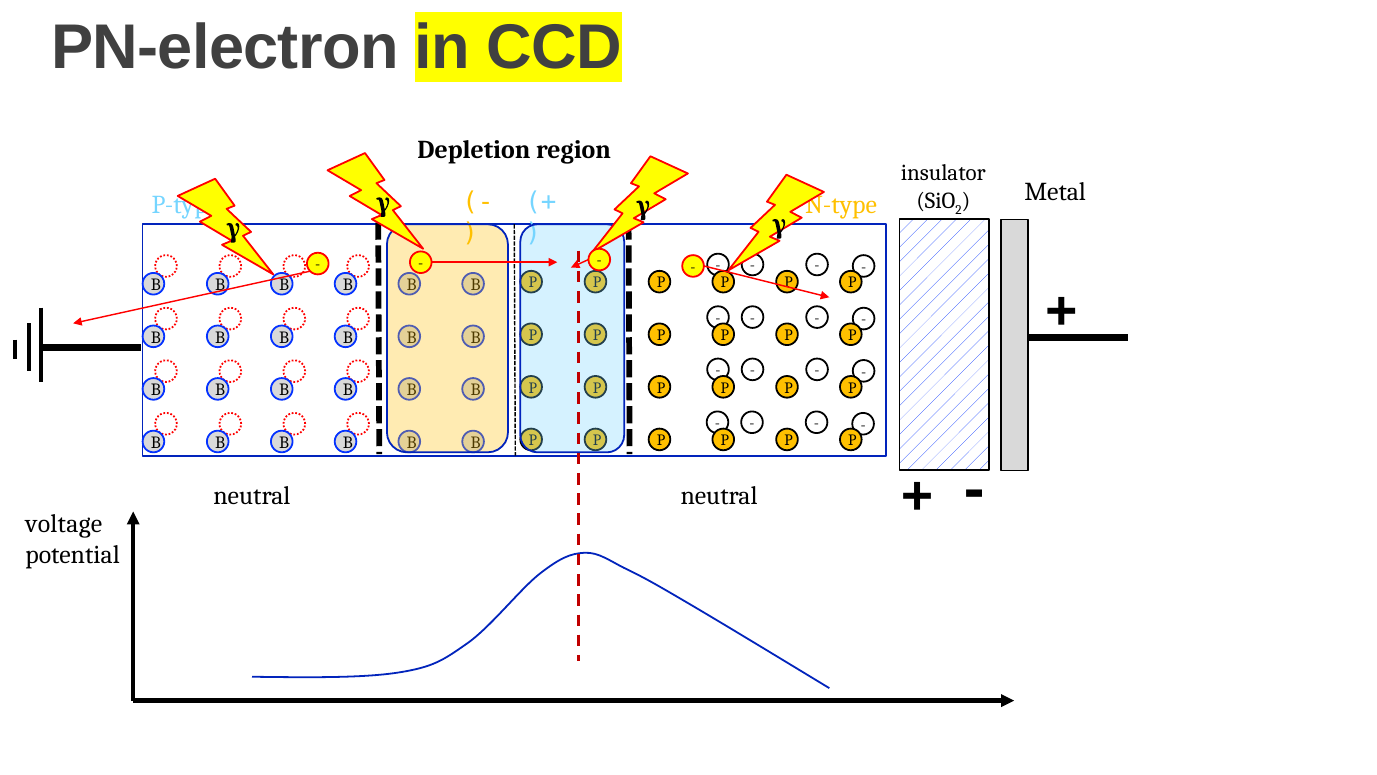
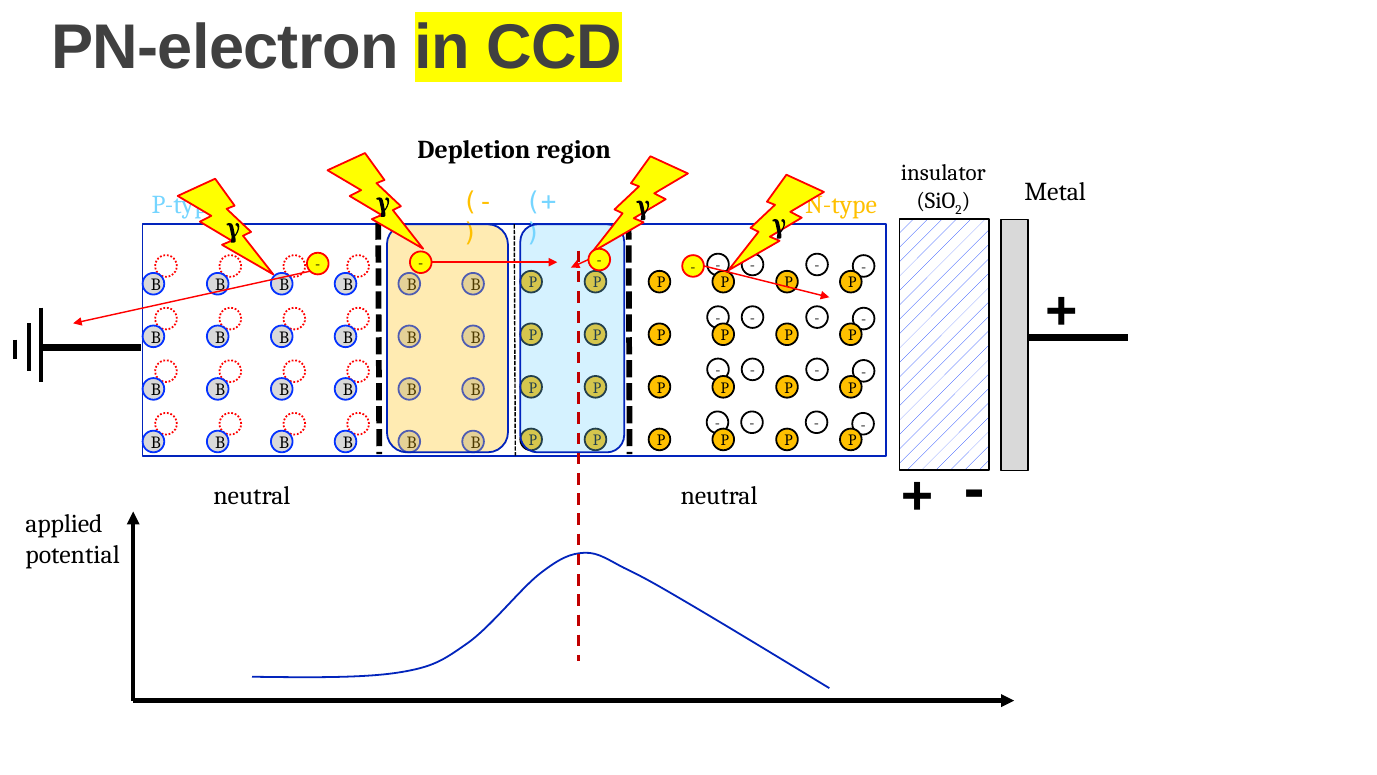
voltage: voltage -> applied (64, 523)
